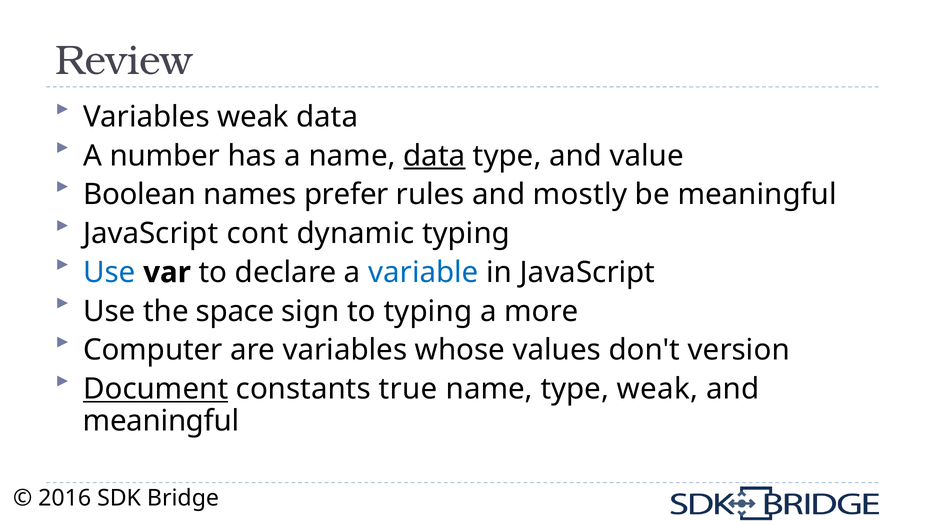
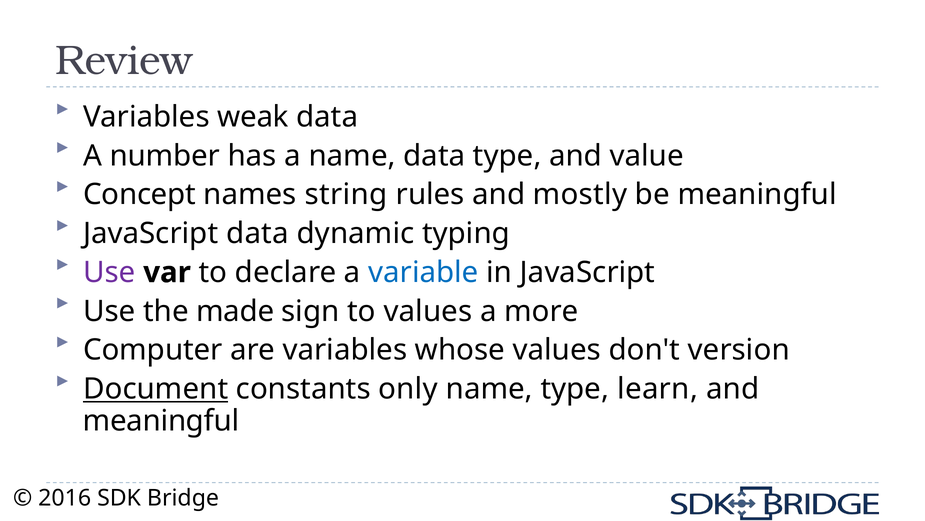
data underline: present -> none (434, 156)
Boolean: Boolean -> Concept (139, 194)
prefer: prefer -> string (346, 194)
JavaScript cont: cont -> data (258, 233)
Use colour: blue -> purple (109, 272)
space: space -> made (235, 311)
to typing: typing -> values (428, 311)
true: true -> only (408, 389)
type weak: weak -> learn (658, 389)
